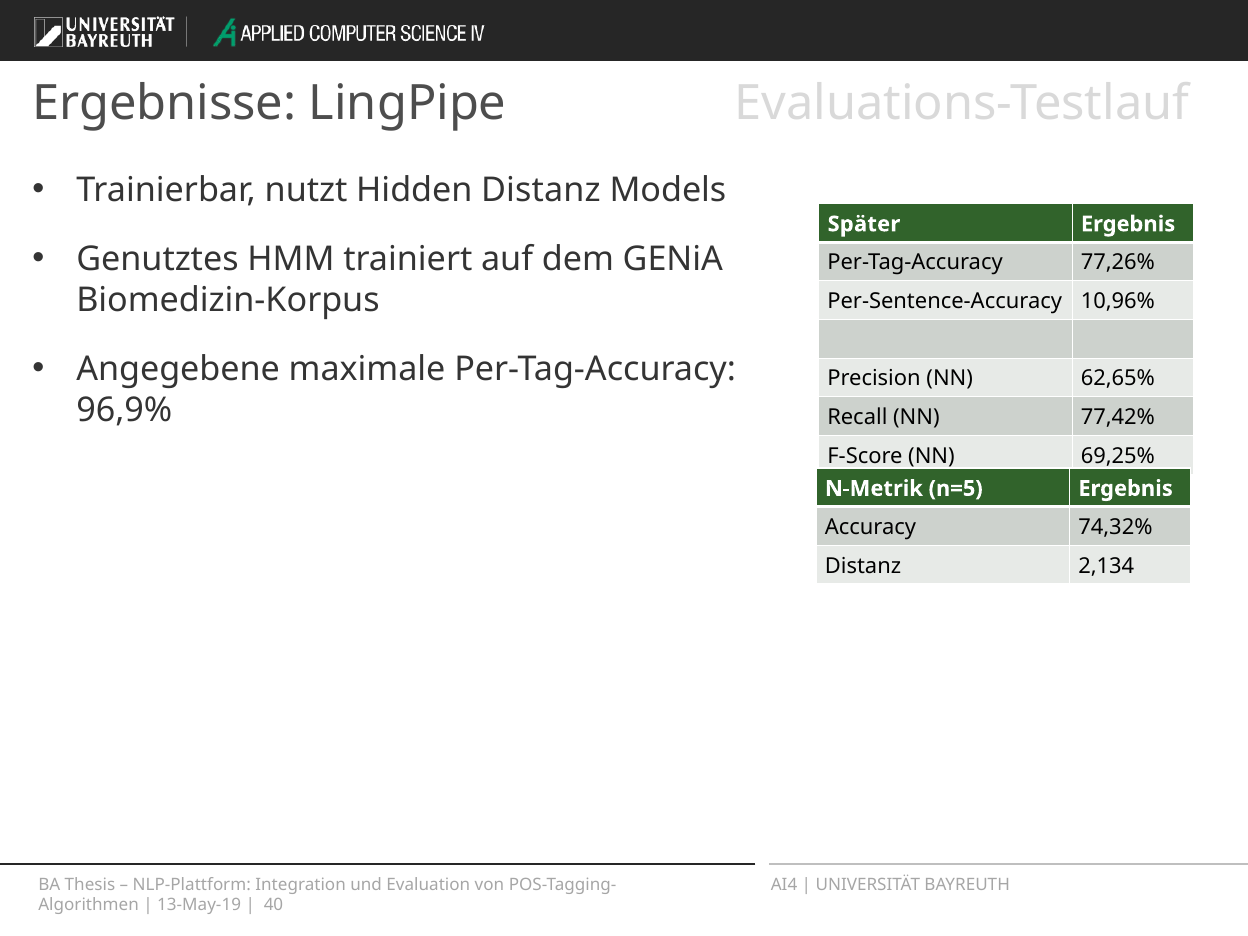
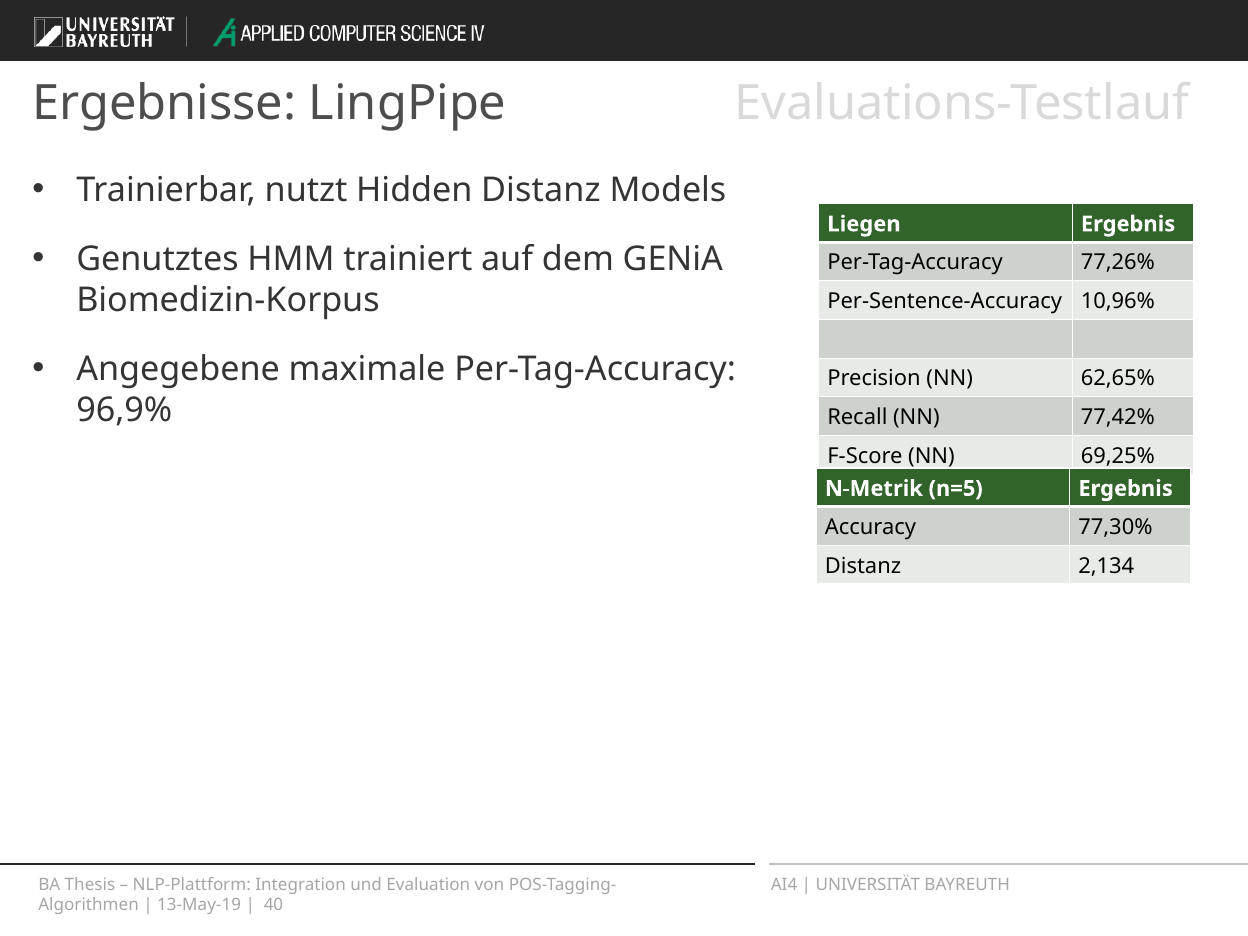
Später: Später -> Liegen (864, 224)
74,32%: 74,32% -> 77,30% (1115, 527)
